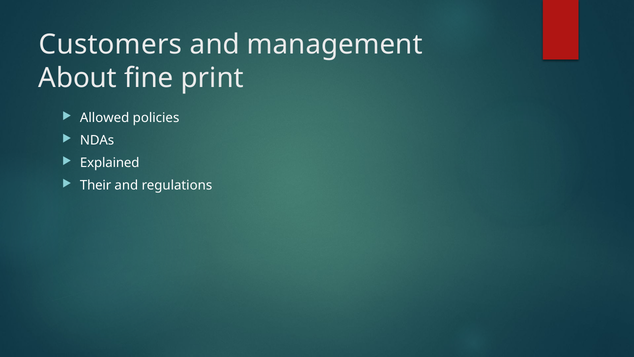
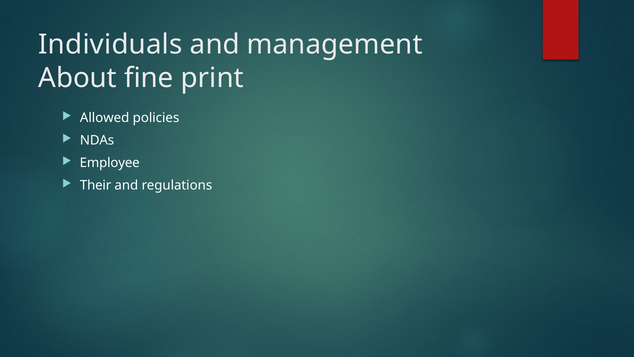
Customers: Customers -> Individuals (110, 45)
Explained: Explained -> Employee (110, 163)
